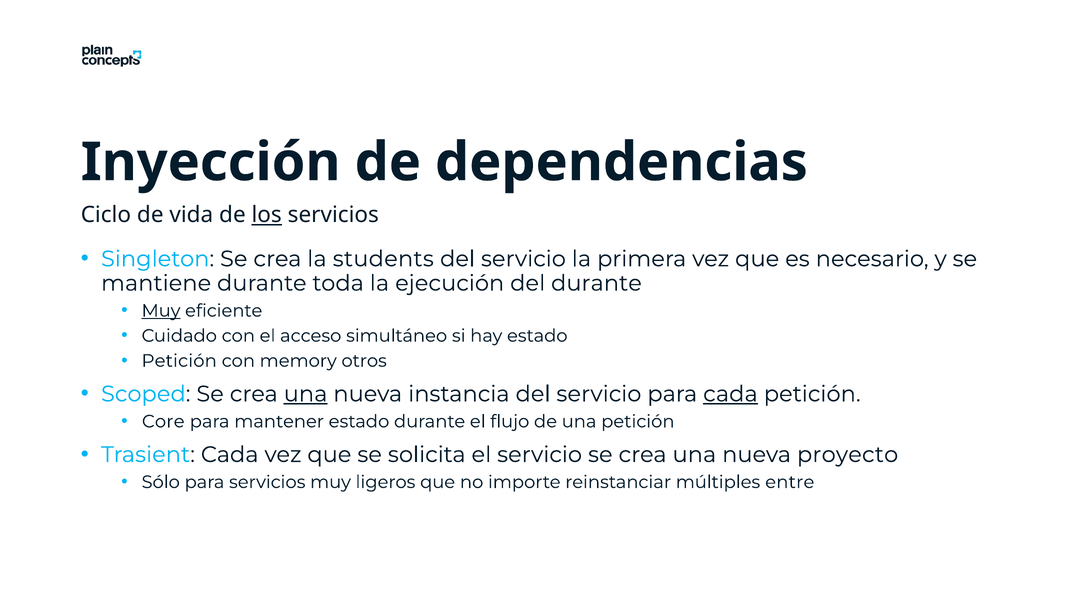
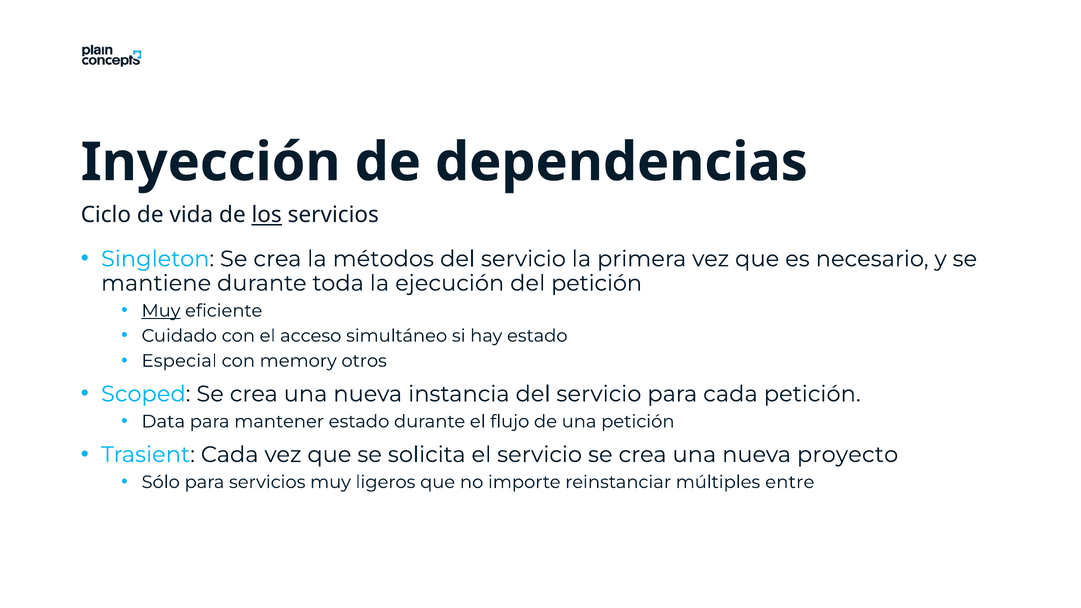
students: students -> métodos (383, 259)
del durante: durante -> petición (597, 283)
Petición: Petición -> Especial (179, 361)
una underline: present -> none (306, 394)
cada underline: present -> none (730, 394)
Core: Core -> Data (163, 422)
